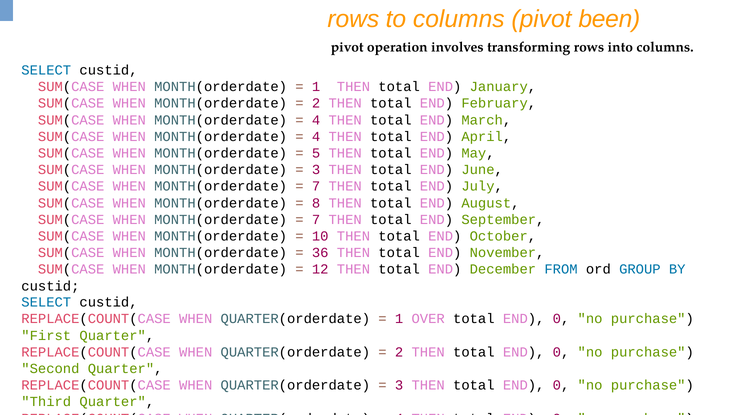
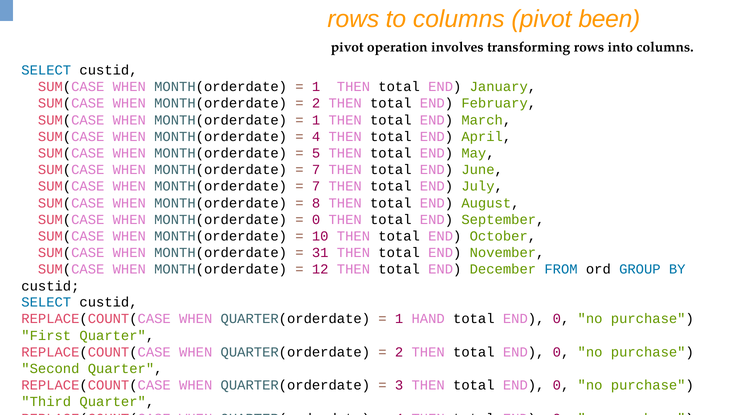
4: 4 -> 1 (316, 120)
3: 3 -> 7 (316, 170)
7: 7 -> 0 (316, 220)
36: 36 -> 31 (320, 253)
OVER: OVER -> HAND (428, 319)
